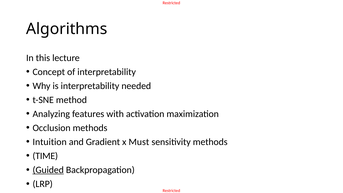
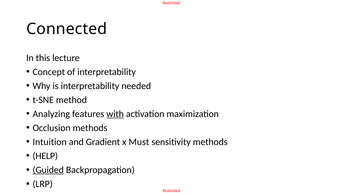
Algorithms: Algorithms -> Connected (67, 29)
with underline: none -> present (115, 114)
TIME: TIME -> HELP (45, 156)
